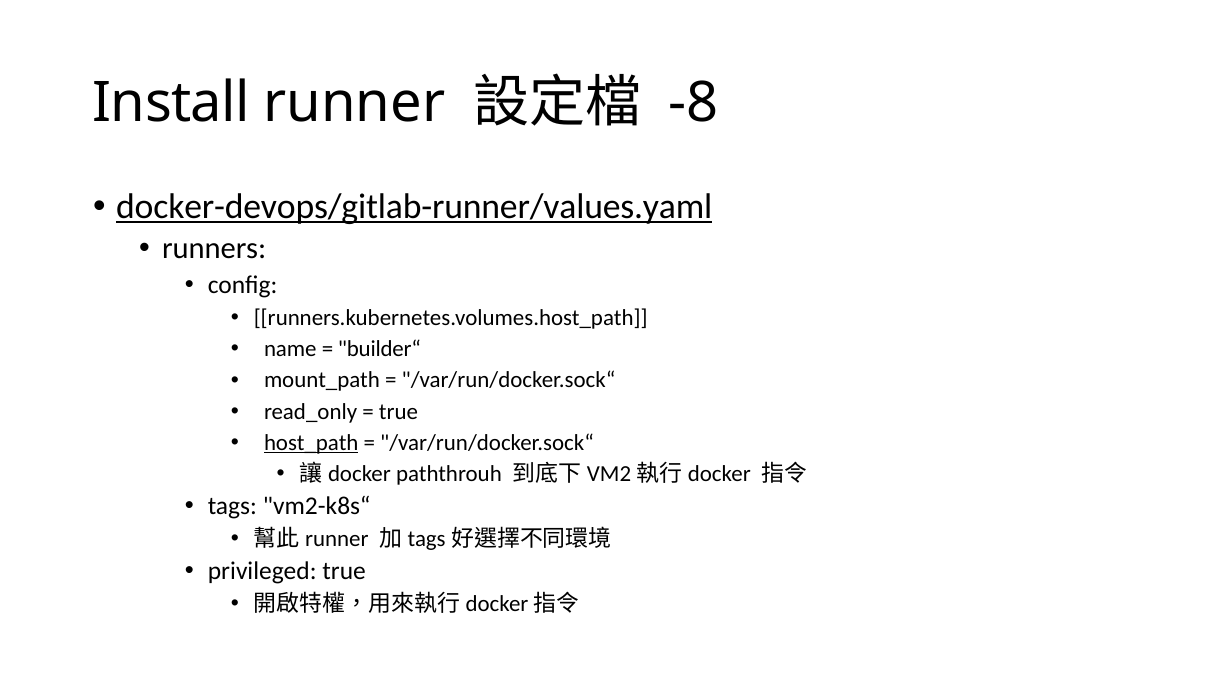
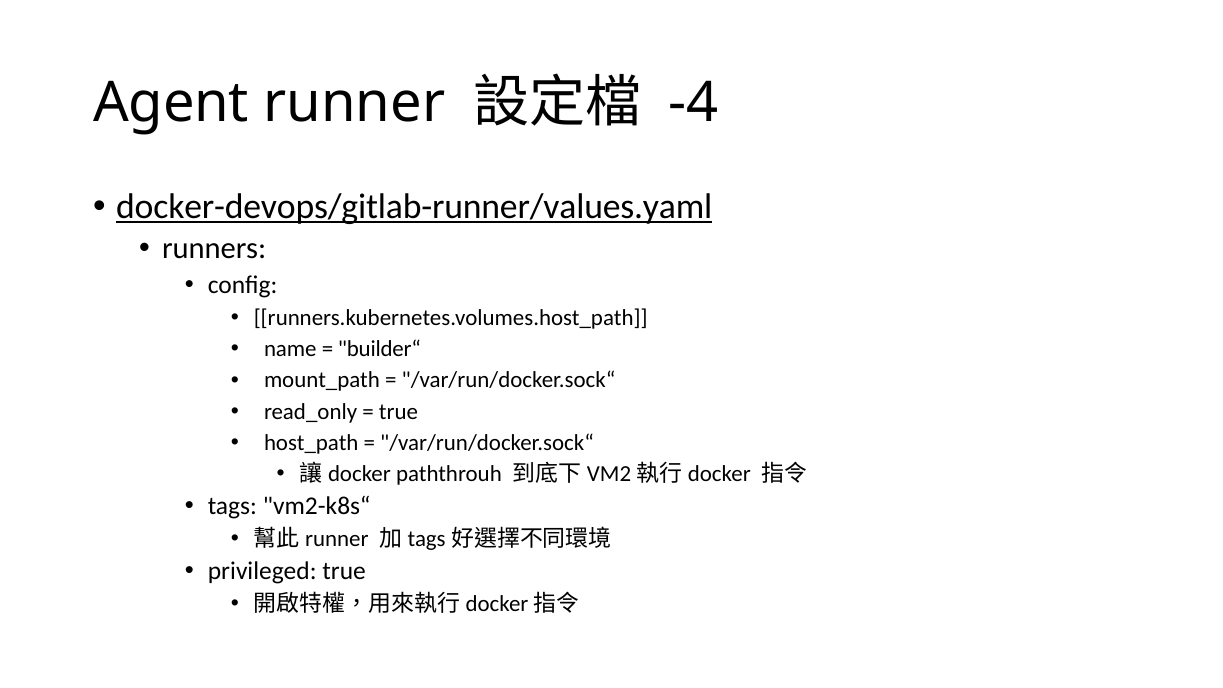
Install: Install -> Agent (171, 103)
-8: -8 -> -4 (693, 103)
host_path underline: present -> none (311, 443)
